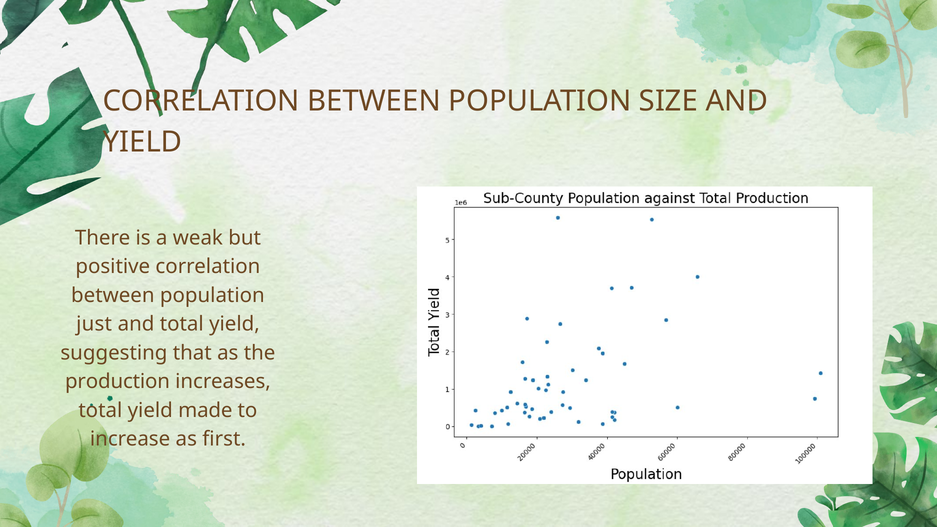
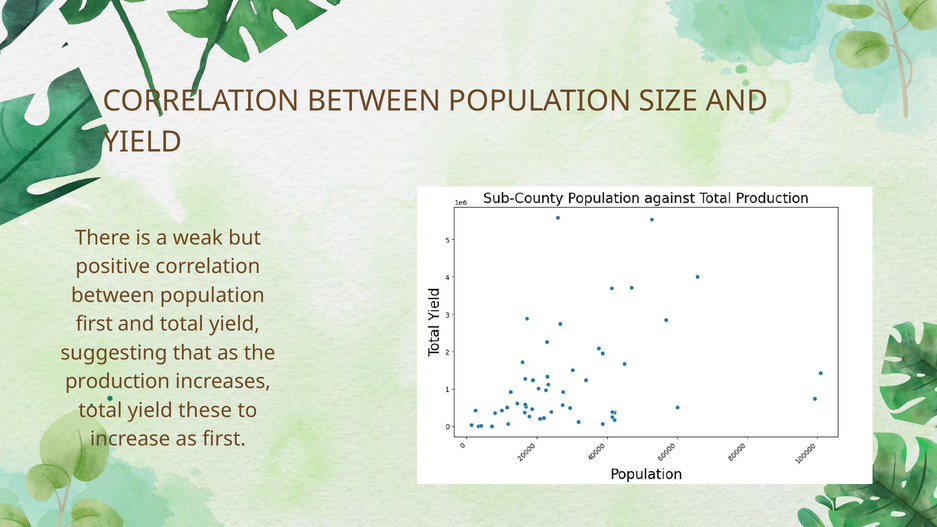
just: just -> first (94, 324)
made: made -> these (205, 410)
